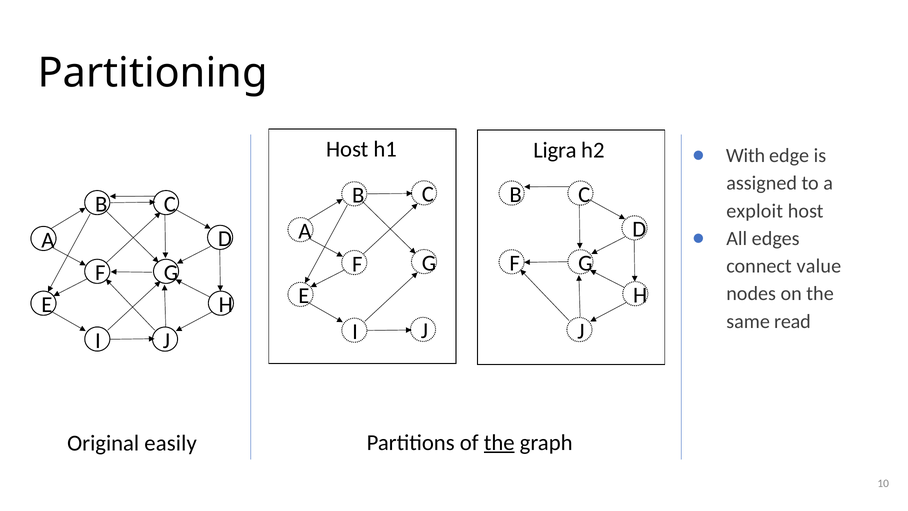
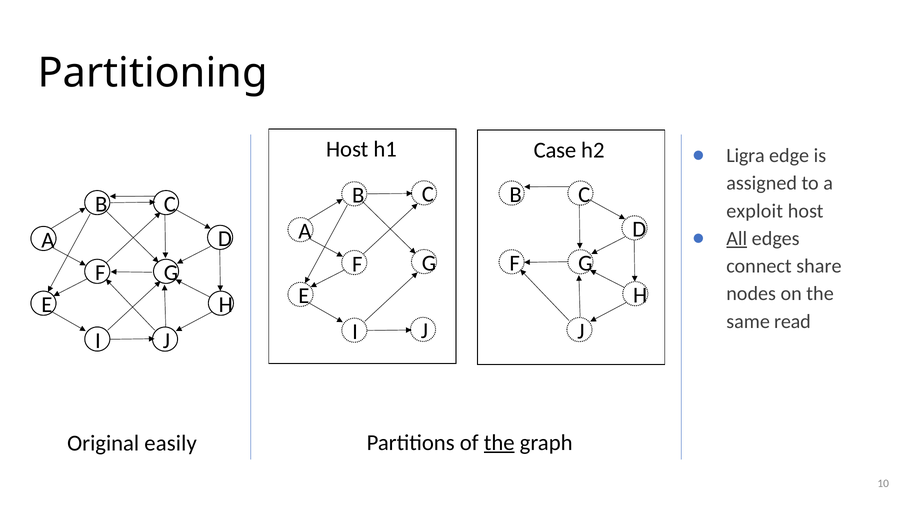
Ligra: Ligra -> Case (555, 150)
With: With -> Ligra (746, 156)
All underline: none -> present (737, 238)
value: value -> share (819, 266)
